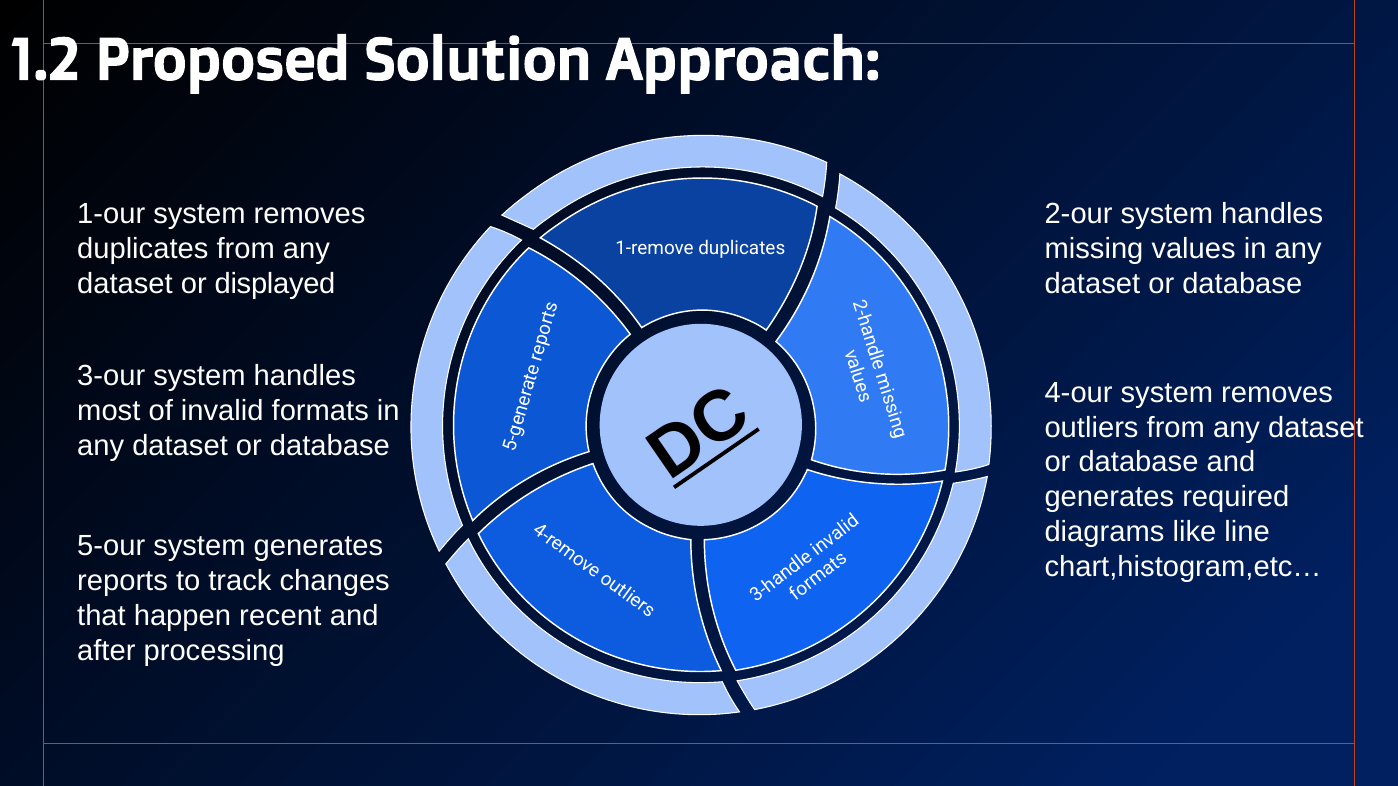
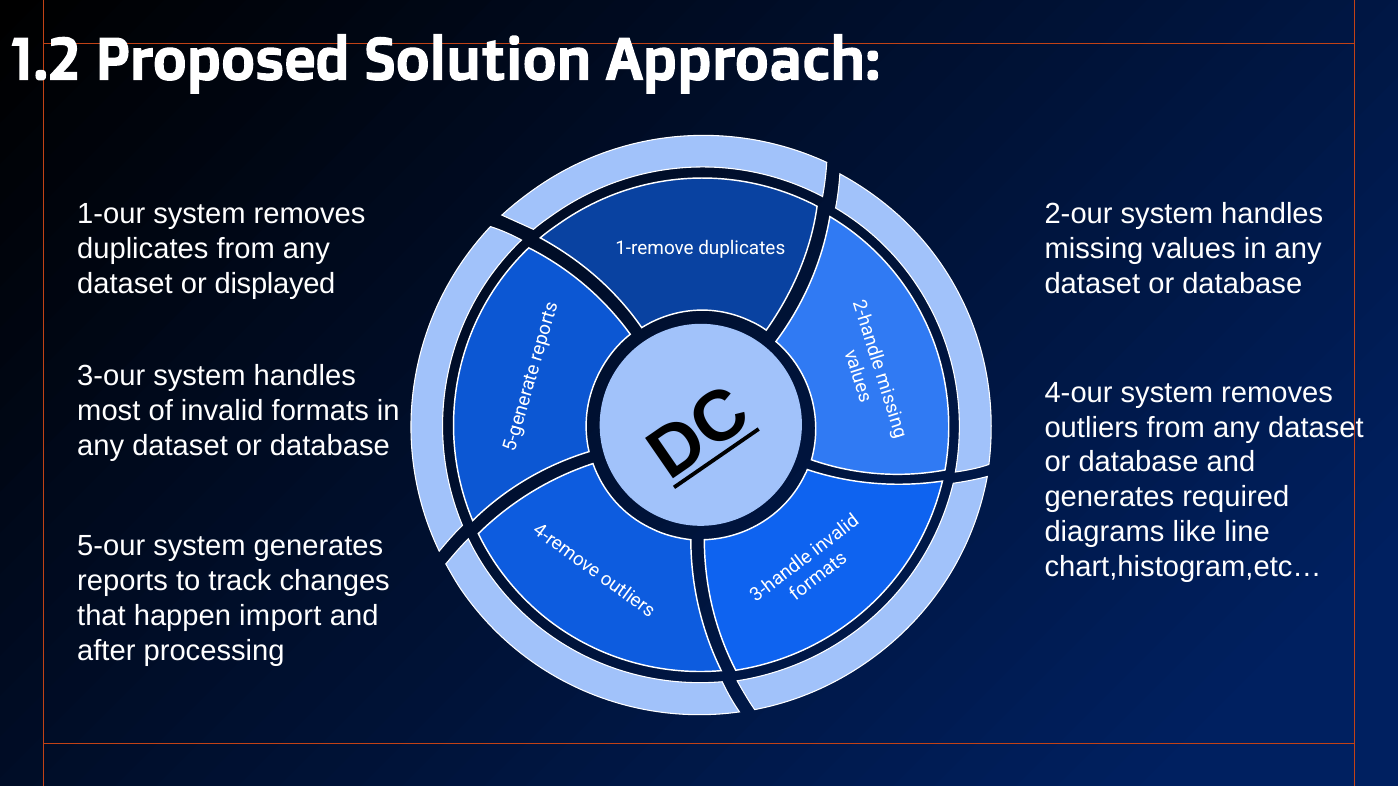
recent: recent -> import (280, 617)
